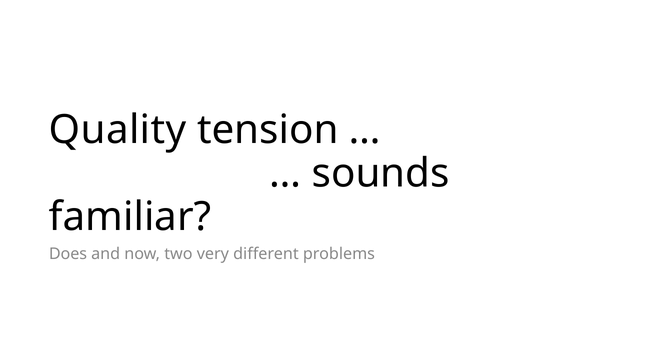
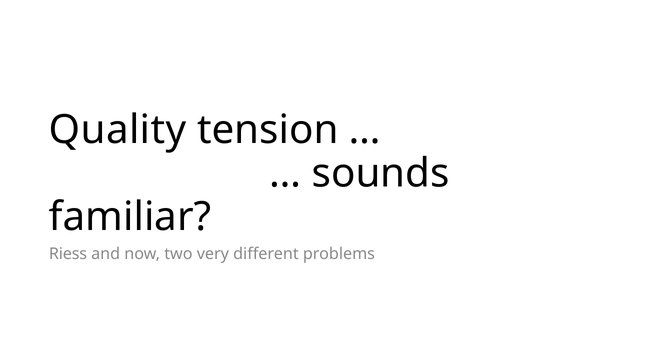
Does: Does -> Riess (68, 254)
